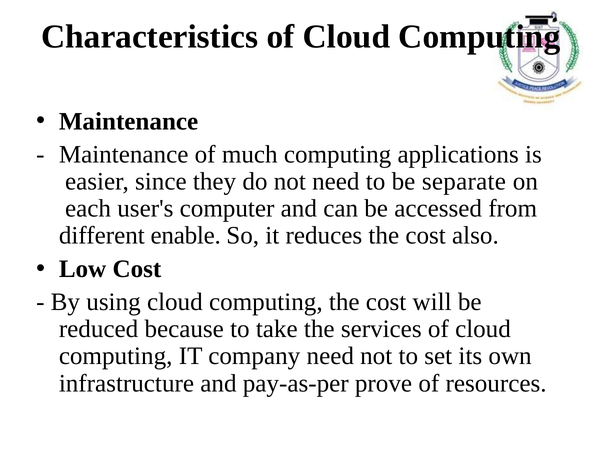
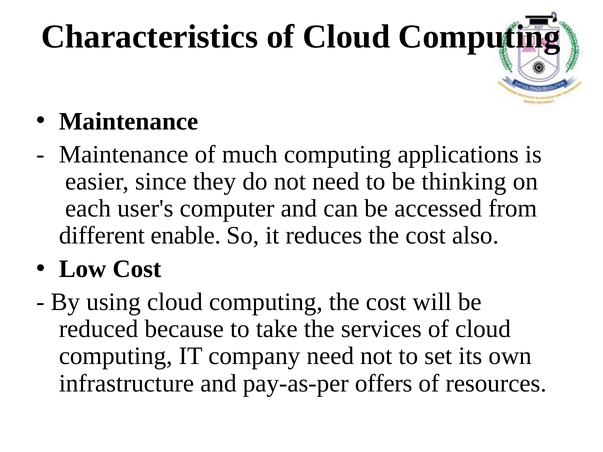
separate: separate -> thinking (464, 181)
prove: prove -> offers (384, 384)
